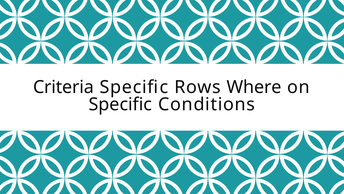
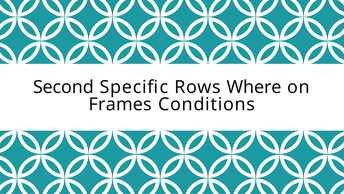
Criteria: Criteria -> Second (63, 87)
Specific: Specific -> Frames (120, 104)
